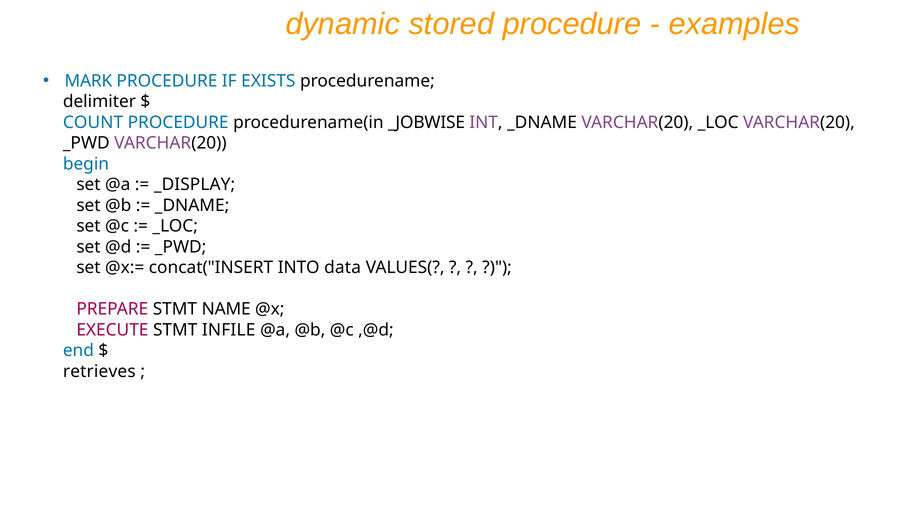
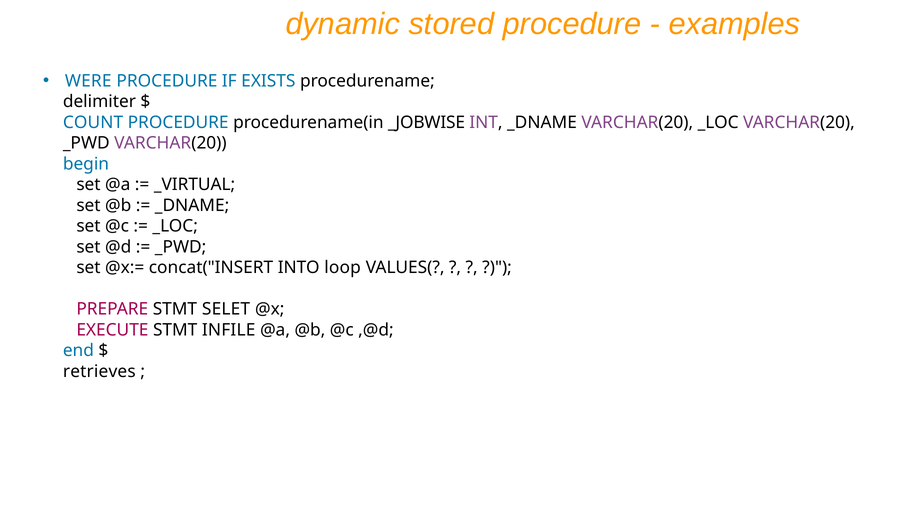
MARK: MARK -> WERE (88, 81)
_DISPLAY: _DISPLAY -> _VIRTUAL (195, 185)
data: data -> loop (343, 268)
NAME: NAME -> SELET (226, 309)
